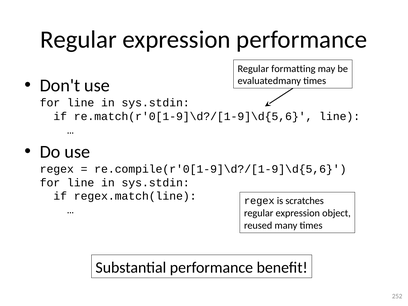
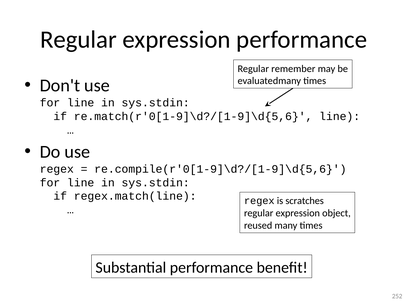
formatting: formatting -> remember (293, 69)
